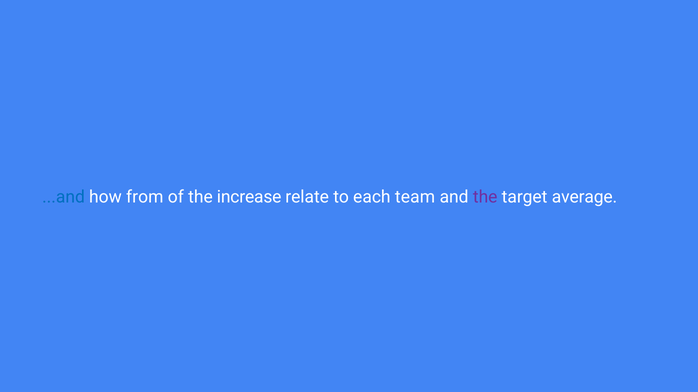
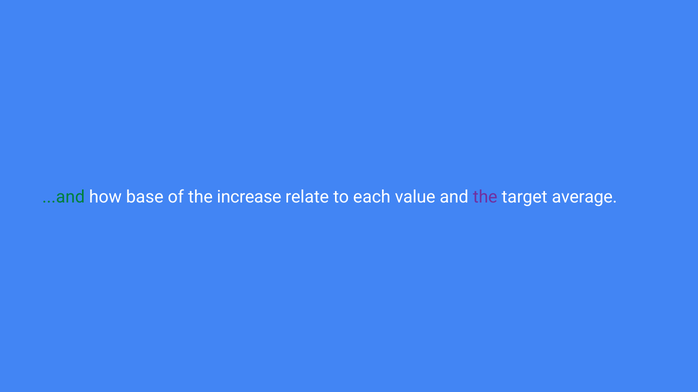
...and colour: blue -> green (63, 198)
from: from -> base (145, 198)
team: team -> value (415, 198)
